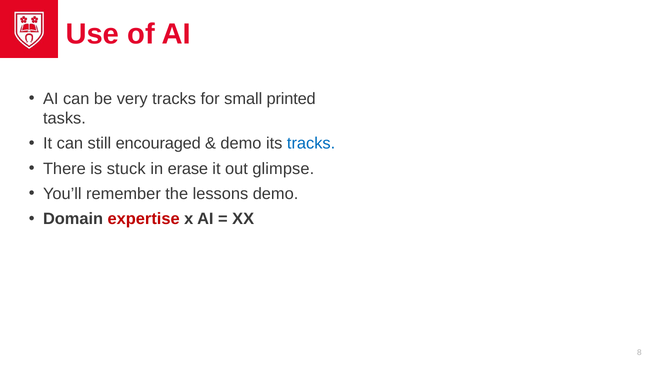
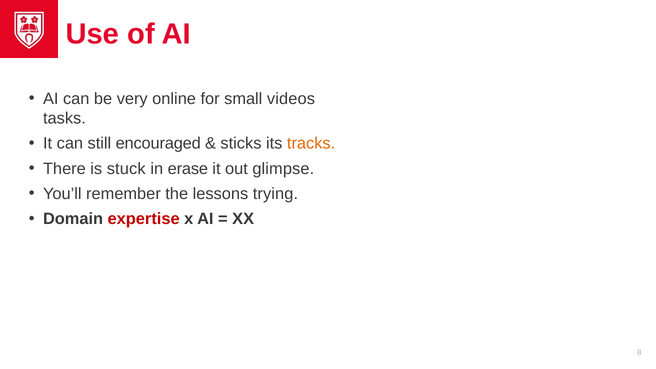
very tracks: tracks -> online (174, 99)
printed: printed -> videos (291, 99)
demo: demo -> sticks (241, 144)
tracks colour: blue -> orange (311, 144)
lessons demo: demo -> trying (275, 194)
